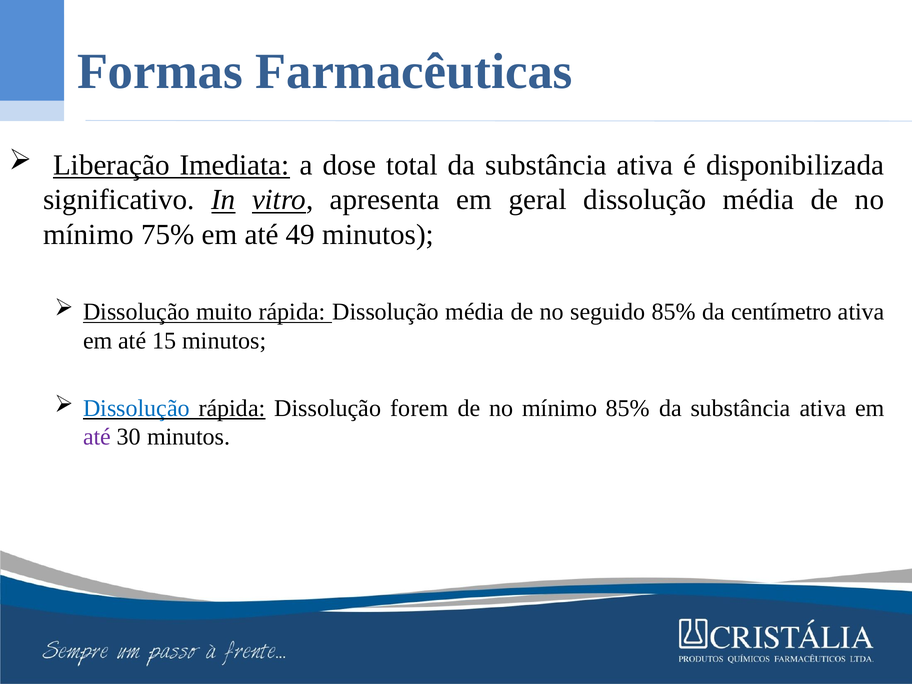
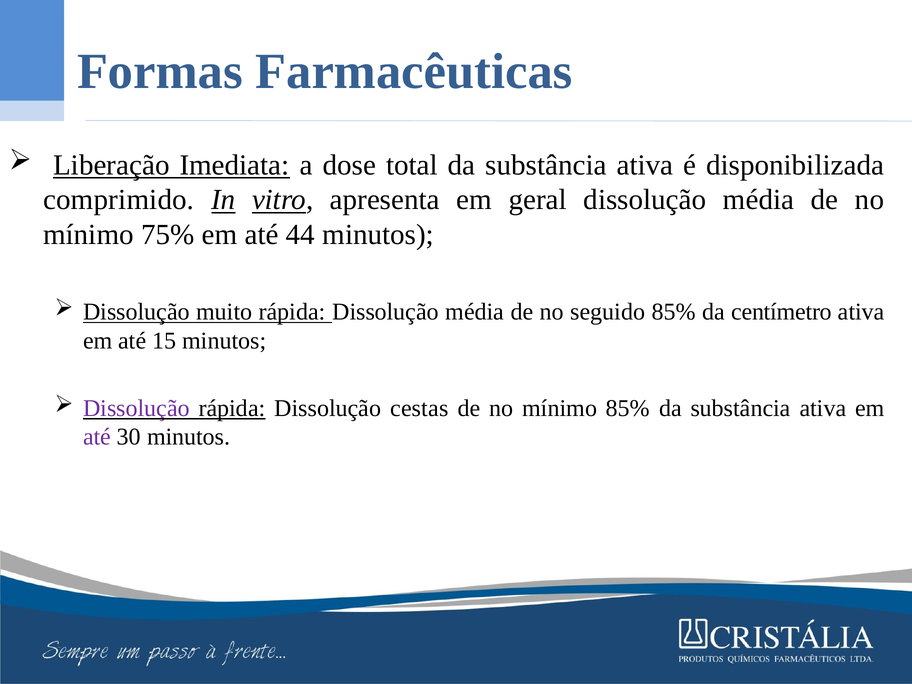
significativo: significativo -> comprimido (119, 200)
49: 49 -> 44 (300, 235)
Dissolução colour: blue -> purple (136, 408)
forem: forem -> cestas (419, 408)
